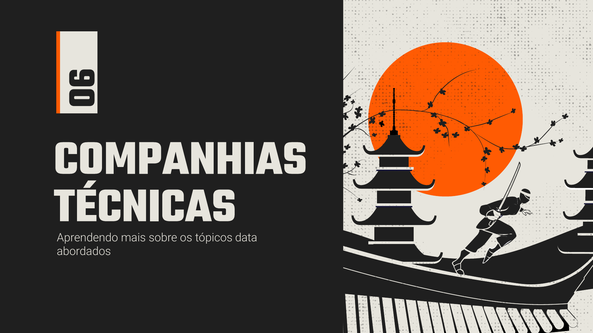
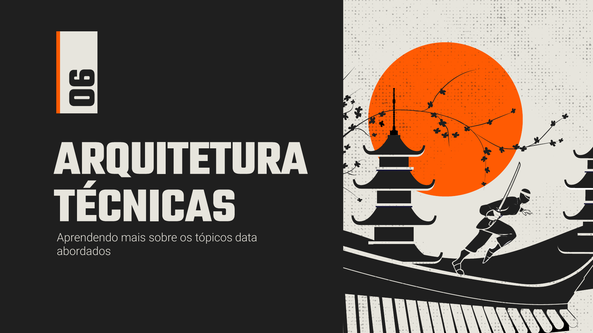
COMPANHIAS: COMPANHIAS -> ARQUITETURA (181, 158)
